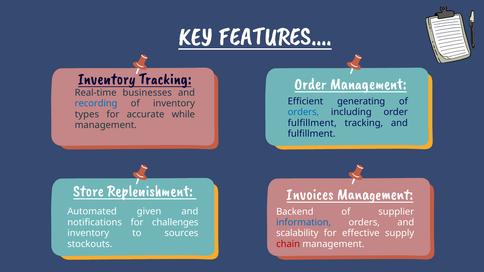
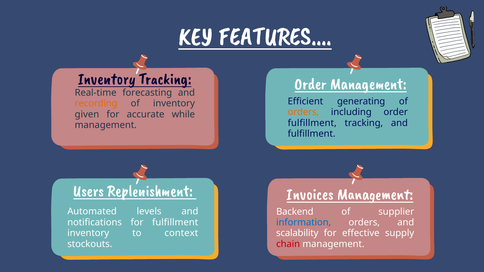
businesses: businesses -> forecasting (147, 93)
recording colour: blue -> orange (96, 104)
orders colour: blue -> orange (303, 112)
types: types -> given (87, 114)
Store: Store -> Users (89, 191)
given: given -> levels (149, 212)
for challenges: challenges -> fulfillment (175, 222)
sources: sources -> context (181, 233)
